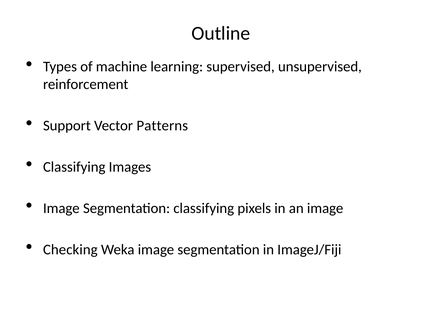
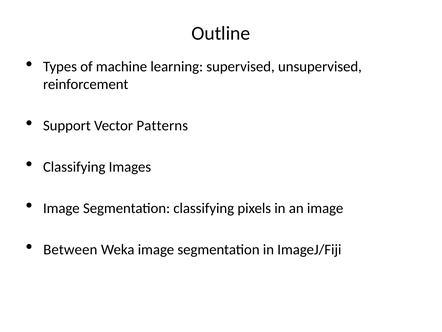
Checking: Checking -> Between (70, 249)
